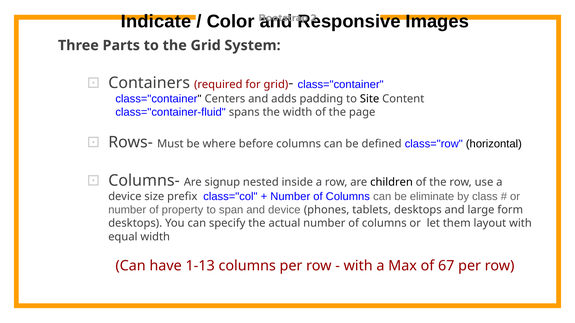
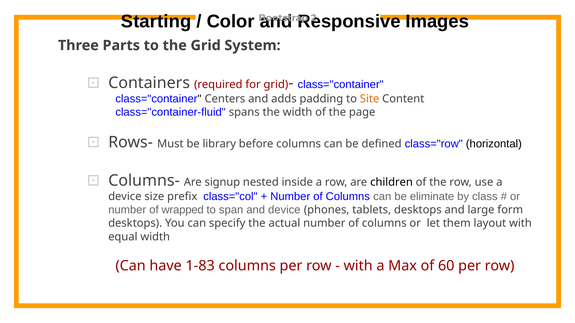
Indicate: Indicate -> Starting (156, 21)
Site colour: black -> orange (370, 99)
where: where -> library (219, 144)
property: property -> wrapped (183, 210)
1-13: 1-13 -> 1-83 (200, 266)
67: 67 -> 60 (446, 266)
